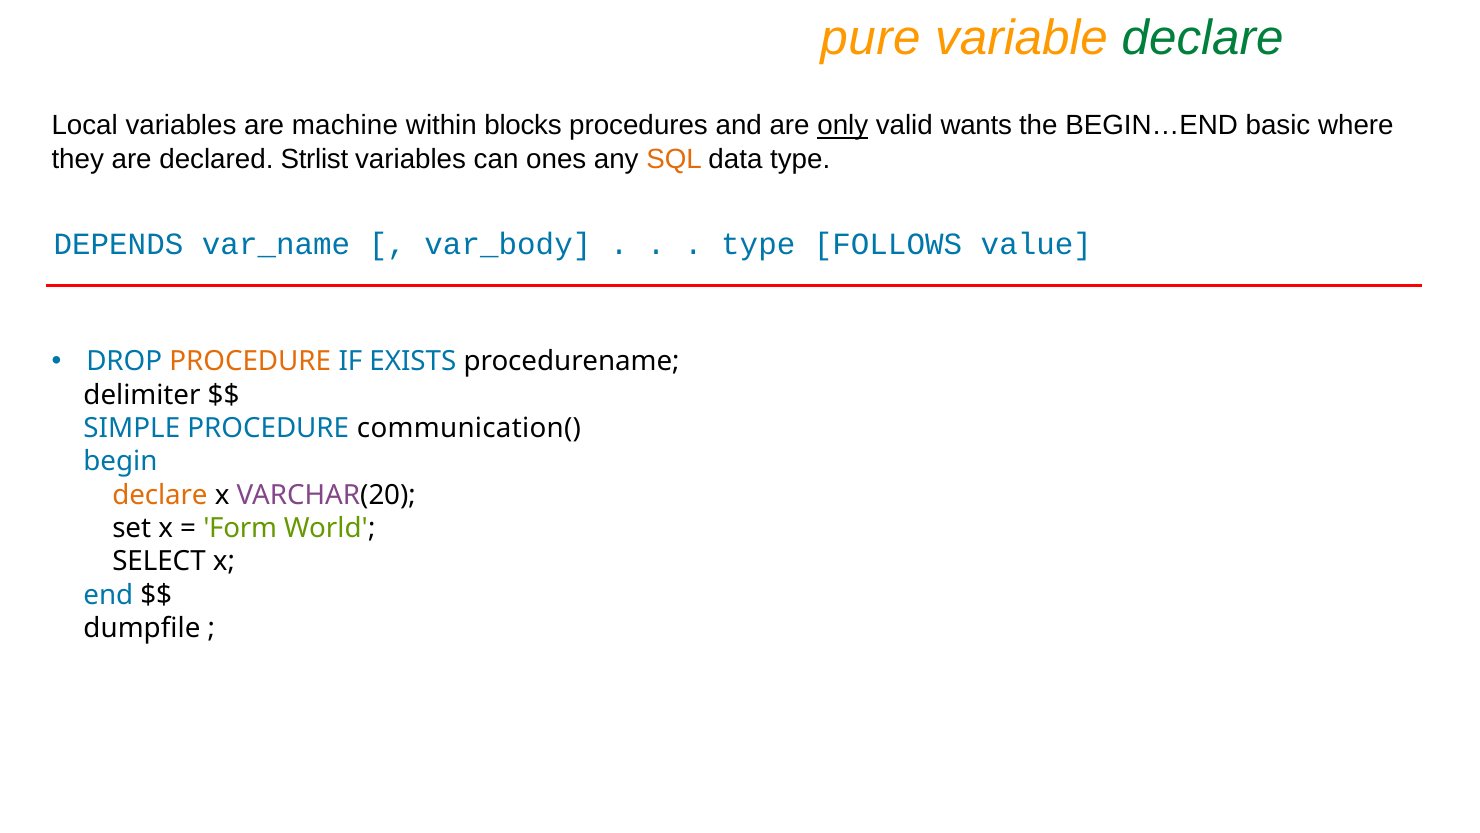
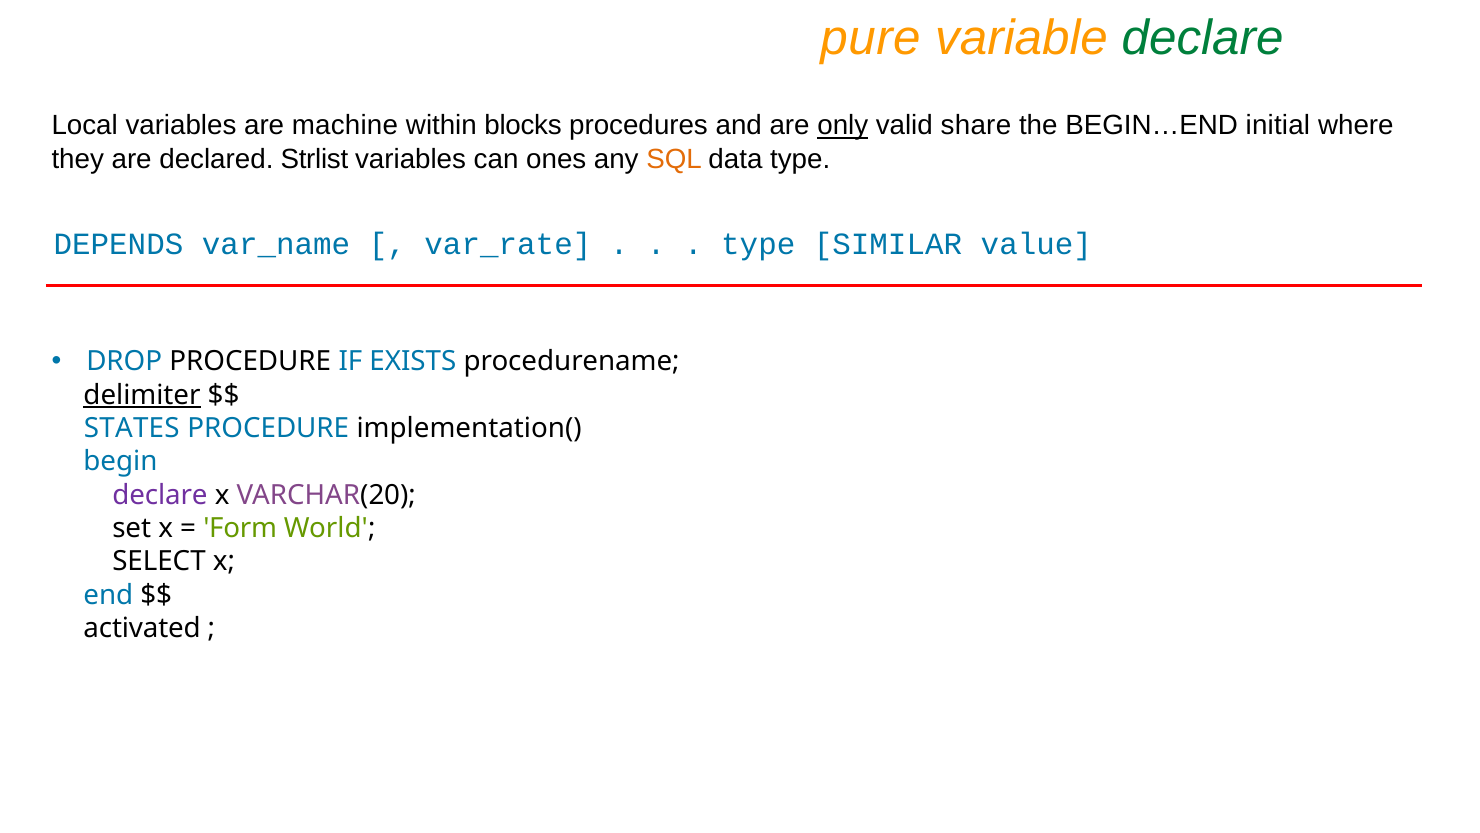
wants: wants -> share (976, 126)
basic: basic -> initial (1278, 126)
var_body: var_body -> var_rate (508, 245)
FOLLOWS: FOLLOWS -> SIMILAR (888, 245)
PROCEDURE colour: orange -> black (250, 362)
delimiter underline: none -> present (142, 395)
SIMPLE: SIMPLE -> STATES (132, 428)
communication(: communication( -> implementation( (469, 428)
declare colour: orange -> purple (160, 495)
dumpfile: dumpfile -> activated (142, 628)
